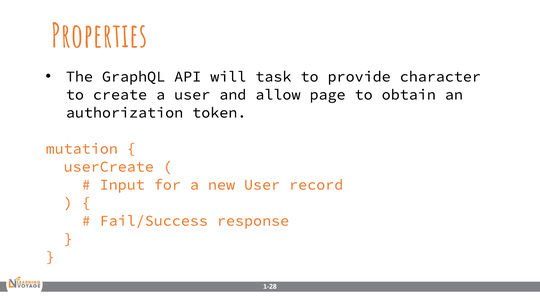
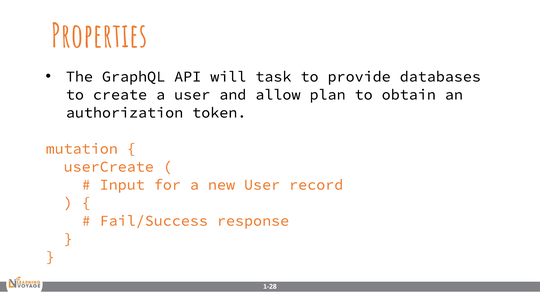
character: character -> databases (440, 77)
page: page -> plan (328, 95)
